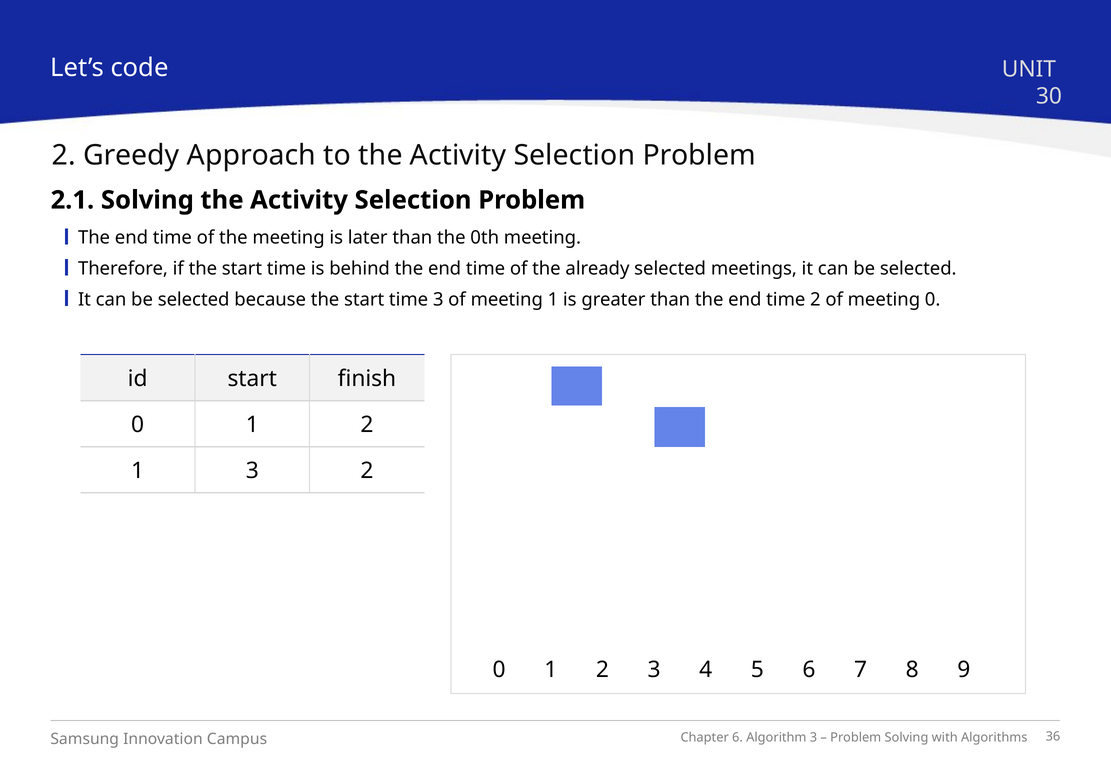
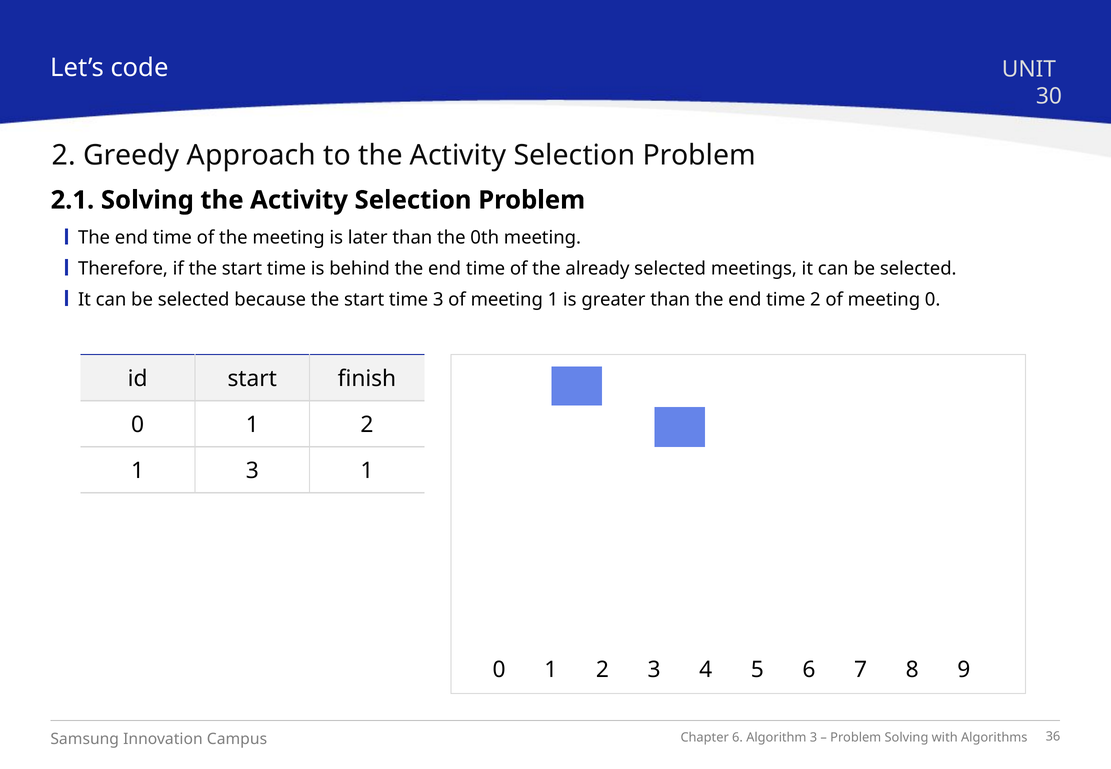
3 2: 2 -> 1 (367, 471)
